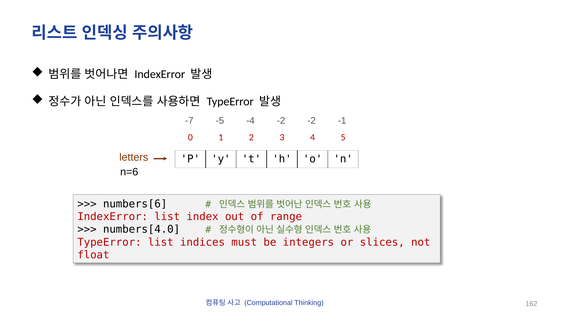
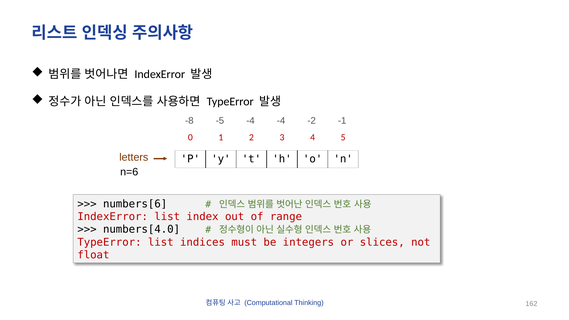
-7: -7 -> -8 (189, 121)
-4 -2: -2 -> -4 (281, 121)
